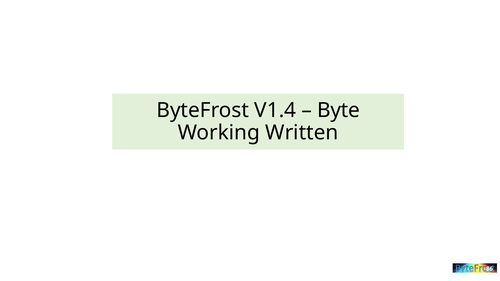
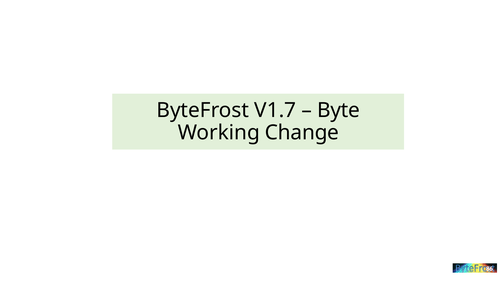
V1.4: V1.4 -> V1.7 (275, 110)
Written: Written -> Change (302, 133)
